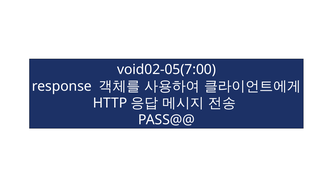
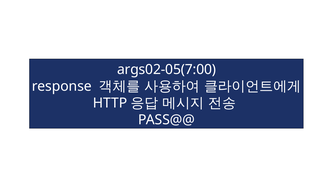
void02-05(7:00: void02-05(7:00 -> args02-05(7:00 (167, 69)
